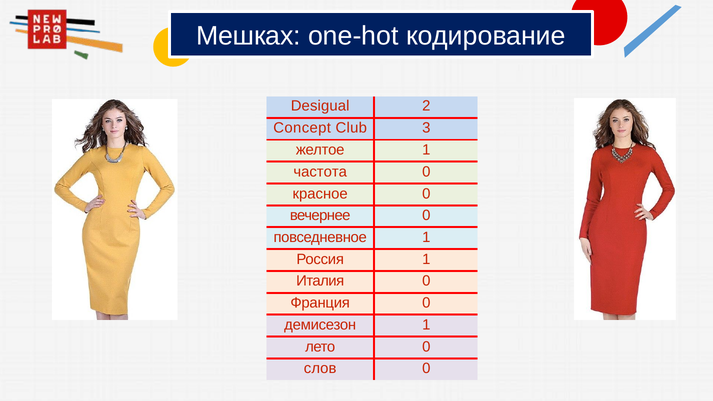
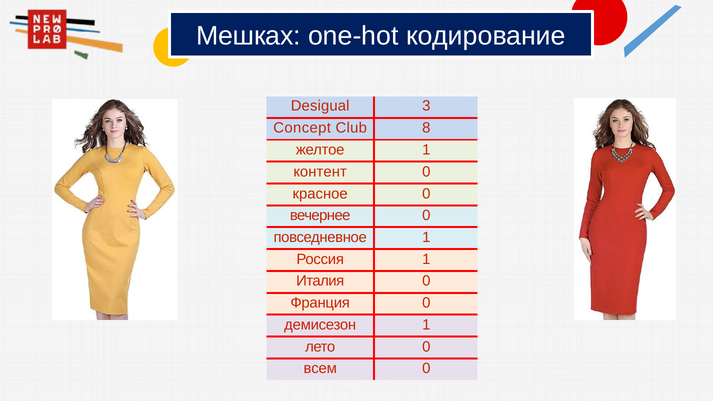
2: 2 -> 3 (426, 106)
3: 3 -> 8 (426, 128)
частота: частота -> контент (320, 172)
слов: слов -> всем (320, 369)
